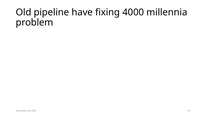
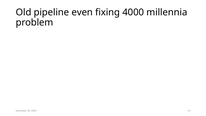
have: have -> even (82, 12)
